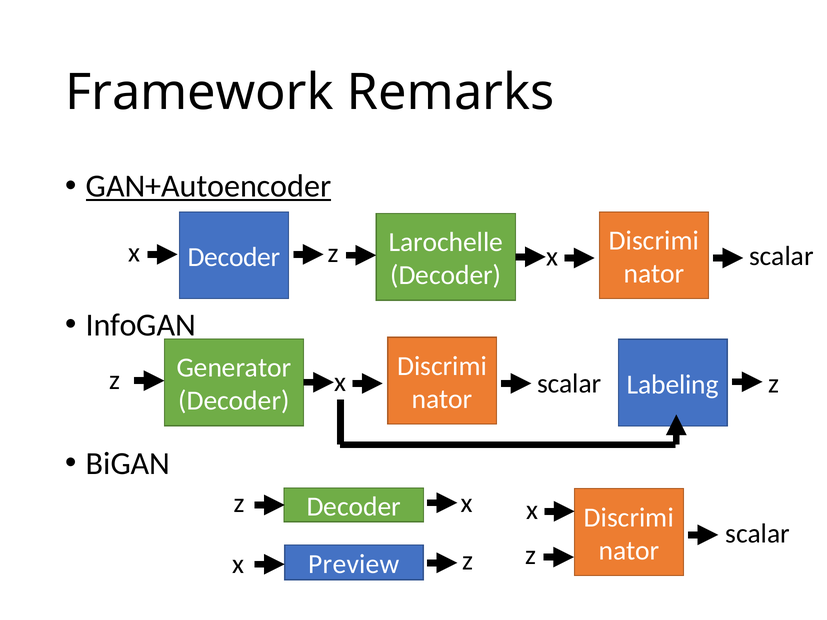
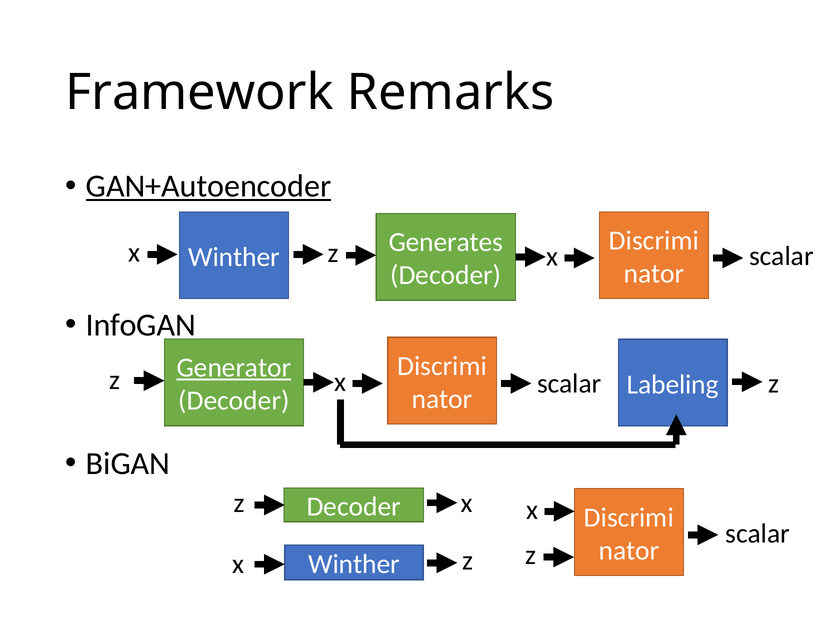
Larochelle: Larochelle -> Generates (446, 242)
Decoder: Decoder -> Winther (234, 257)
Generator underline: none -> present (234, 368)
Preview: Preview -> Winther (354, 565)
